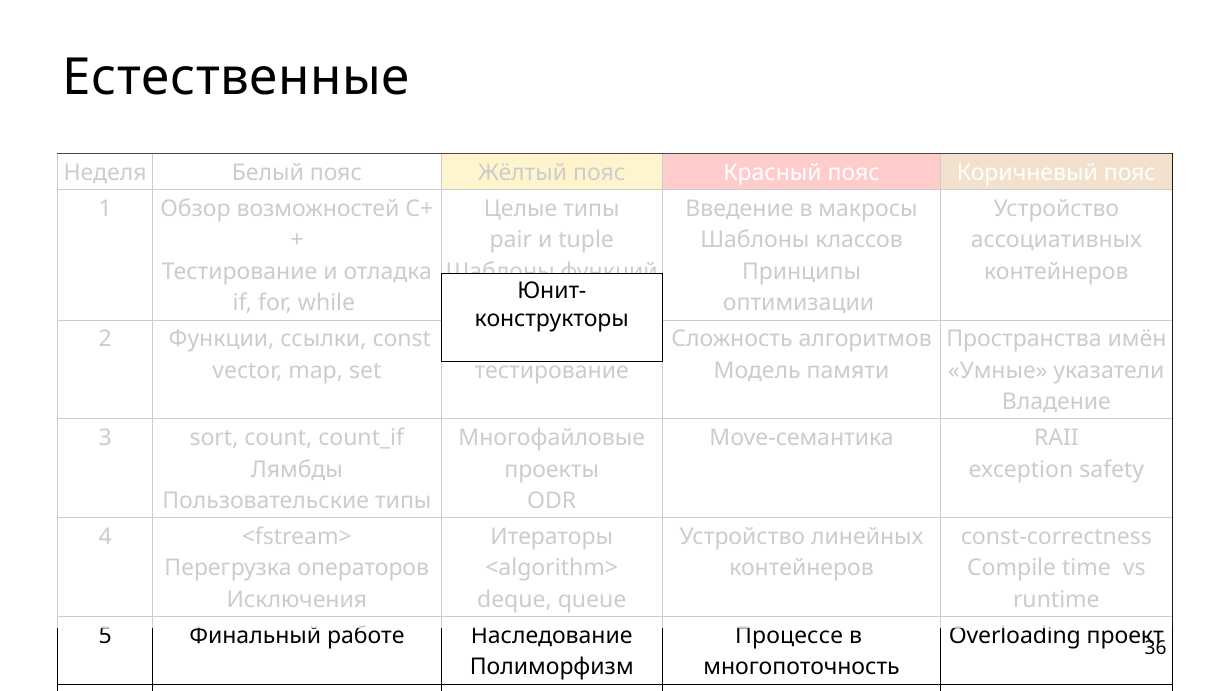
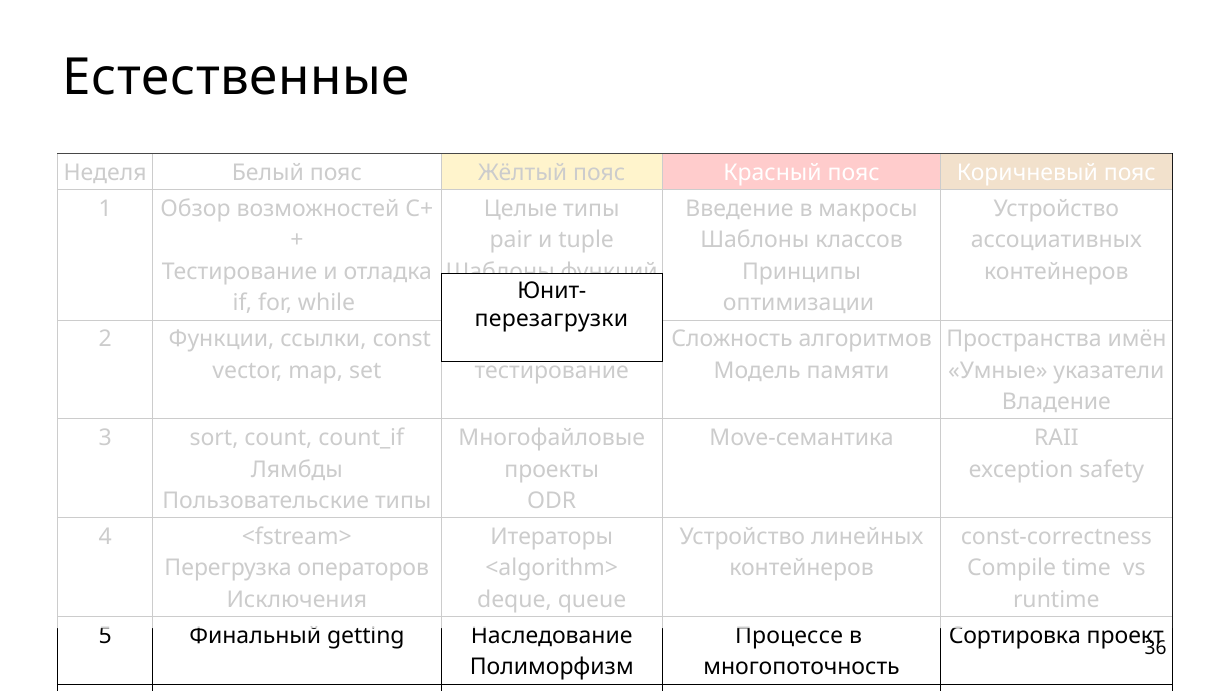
конструкторы: конструкторы -> перезагрузки (551, 319)
работе: работе -> getting (366, 636)
Overloading: Overloading -> Сортировка (1015, 636)
